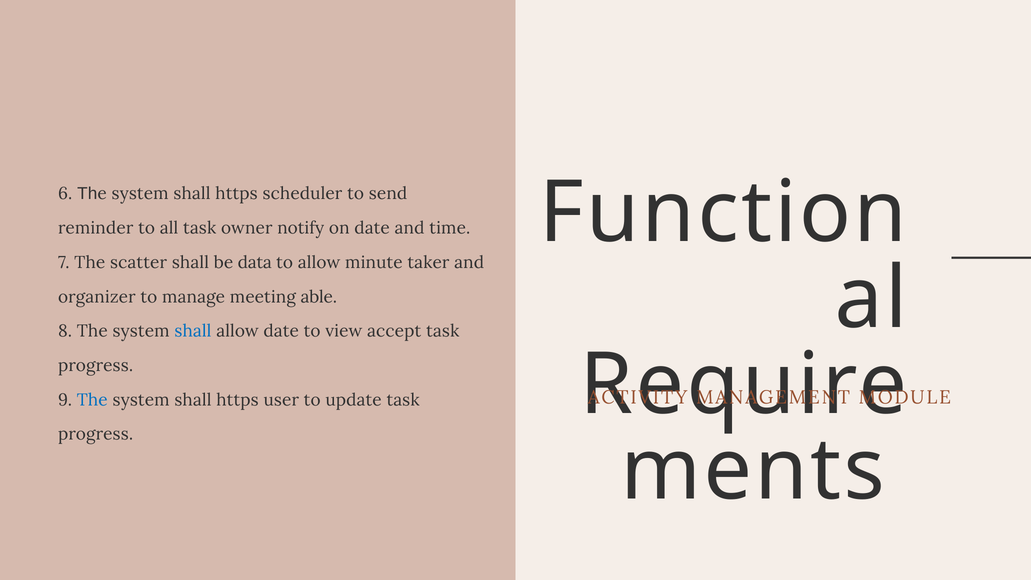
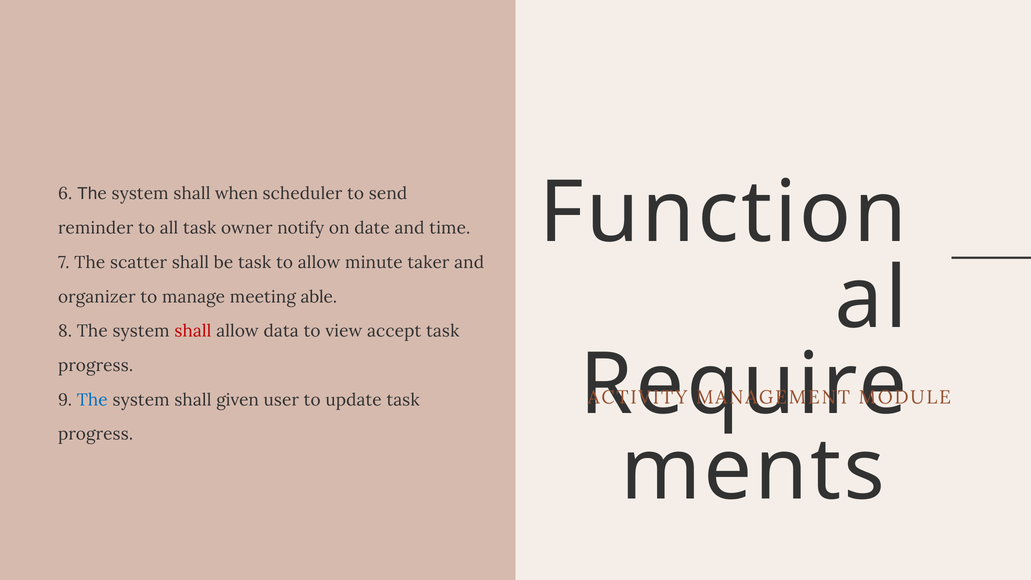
https: https -> when (237, 194)
be data: data -> task (255, 262)
shall colour: blue -> red (193, 331)
allow date: date -> data (281, 331)
https: https -> given (238, 400)
